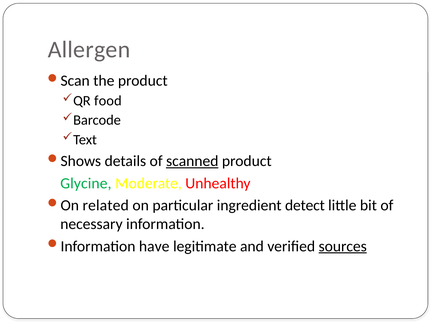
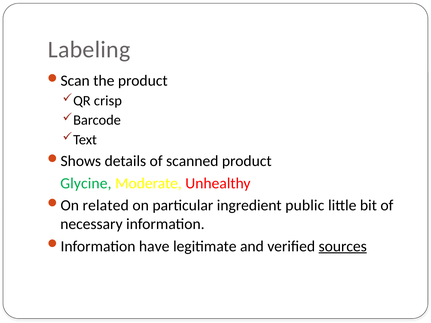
Allergen: Allergen -> Labeling (89, 50)
food: food -> crisp (108, 101)
scanned underline: present -> none (192, 161)
detect: detect -> public (305, 206)
